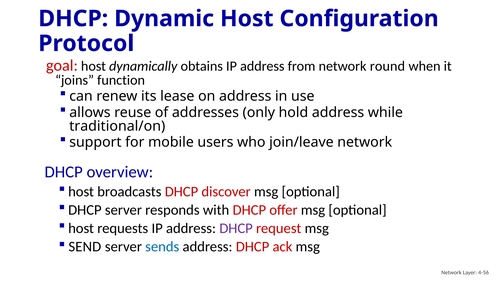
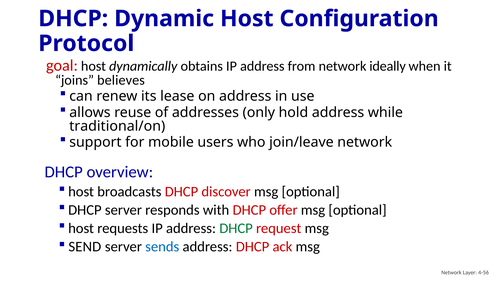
round: round -> ideally (388, 66)
function: function -> believes (121, 80)
DHCP colour: purple -> green (236, 229)
